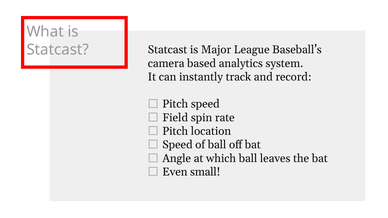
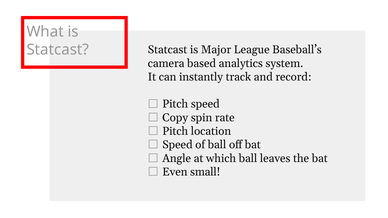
Field: Field -> Copy (175, 118)
